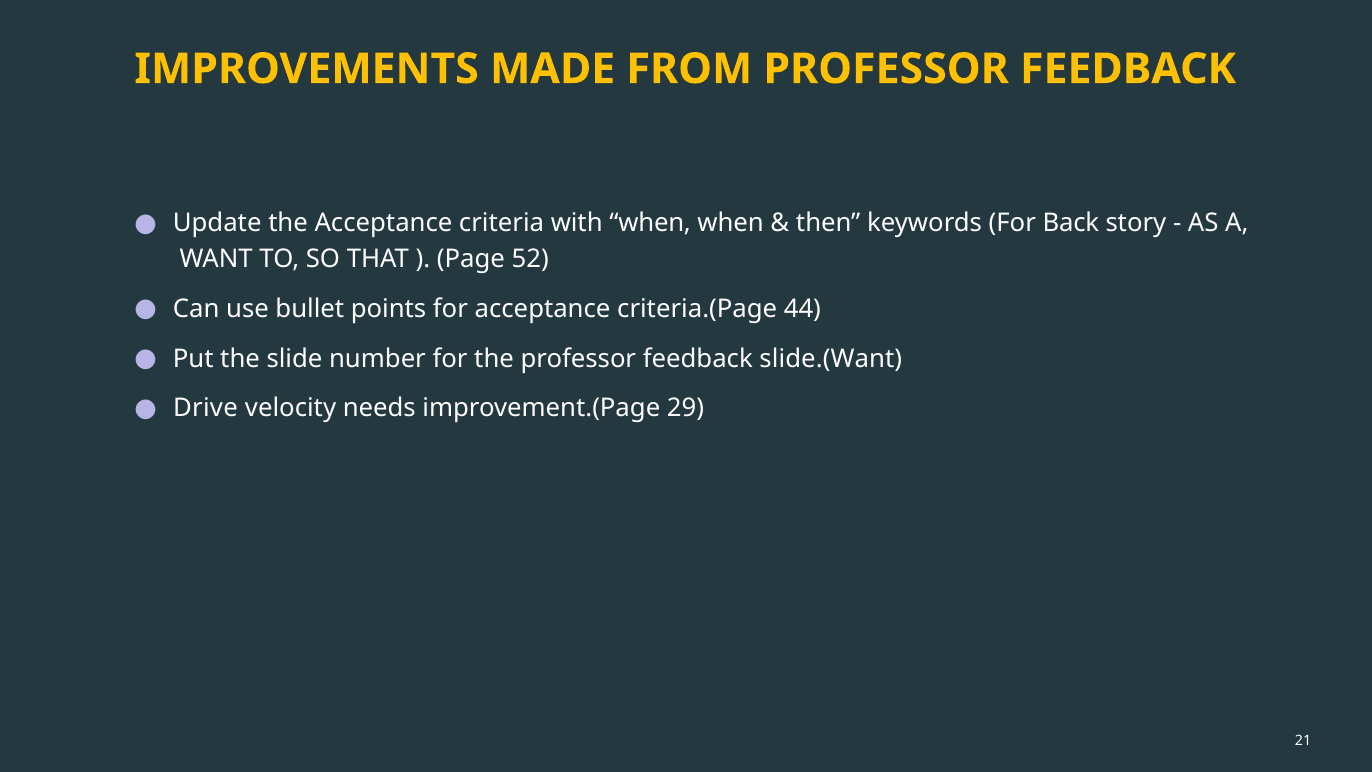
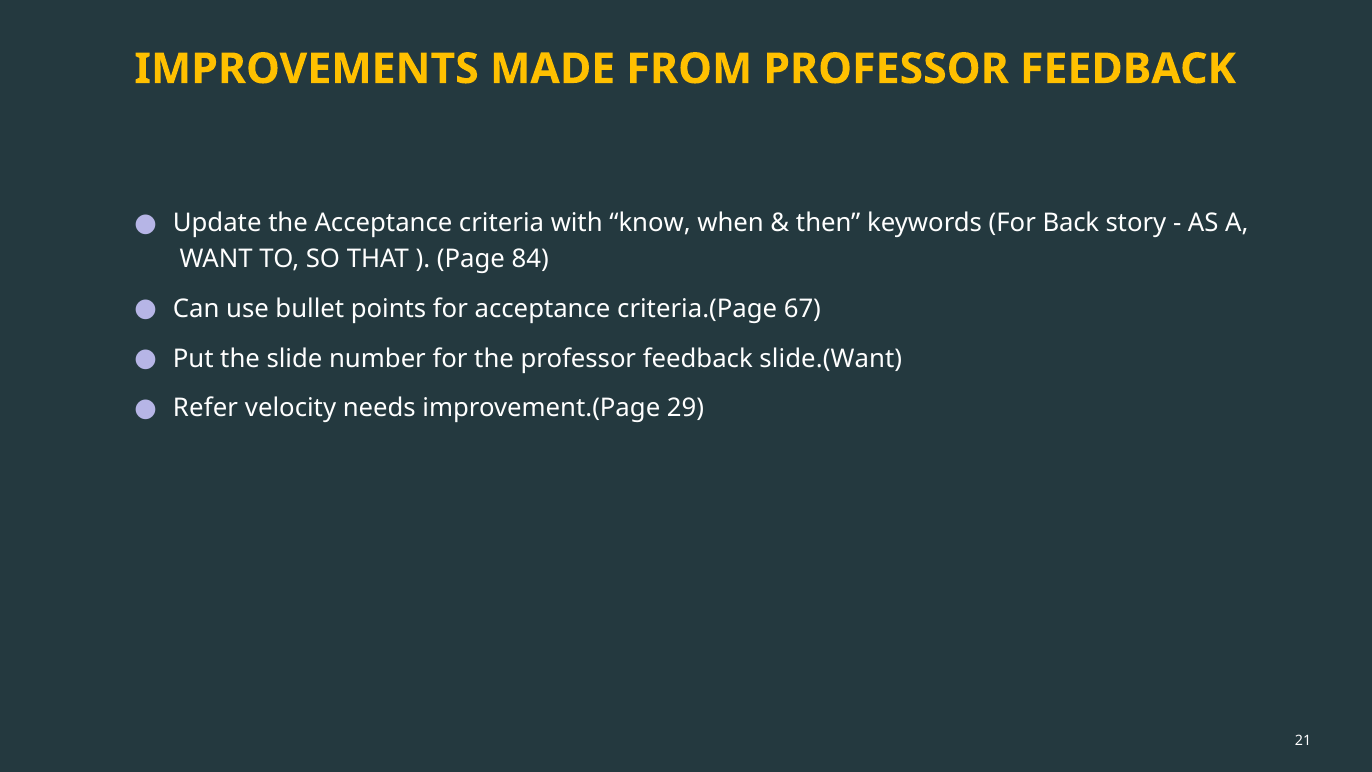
with when: when -> know (650, 223)
52: 52 -> 84 (530, 259)
44: 44 -> 67 (802, 309)
Drive: Drive -> Refer (206, 408)
